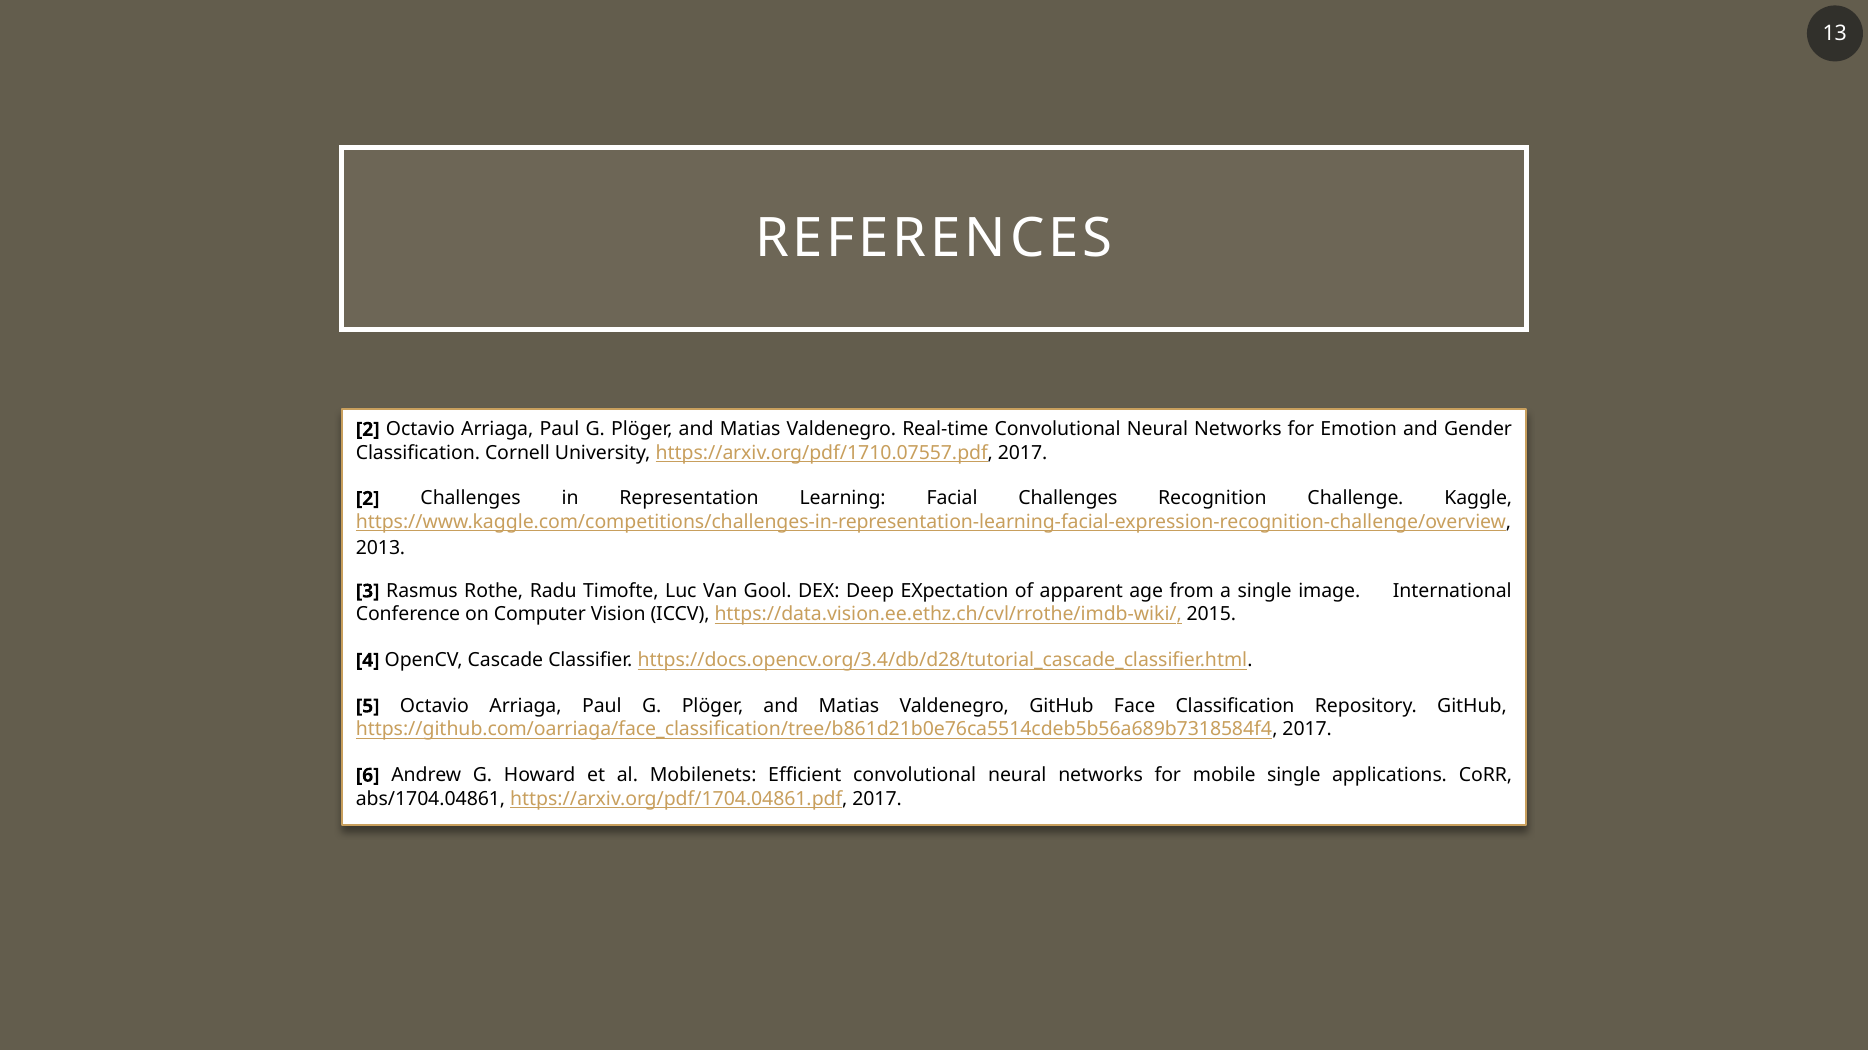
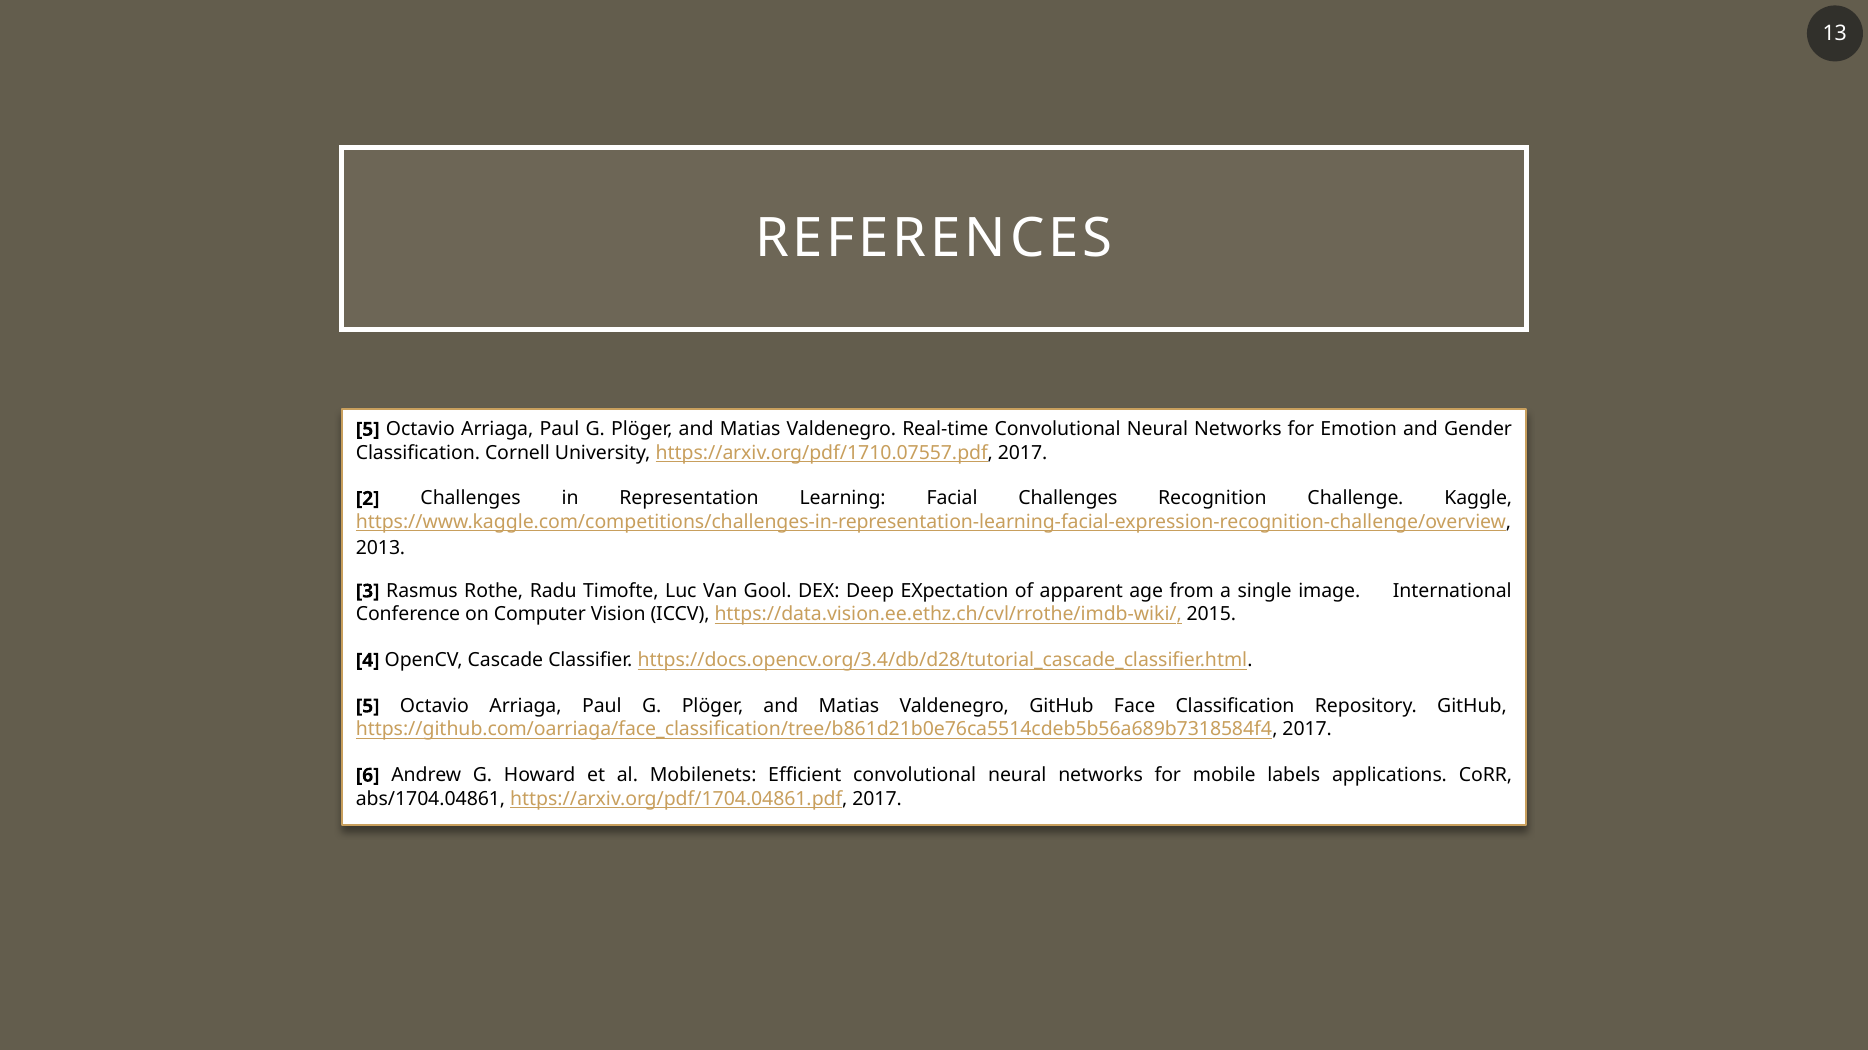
2: 2 -> 5 (368, 430)
mobile single: single -> labels (1294, 776)
